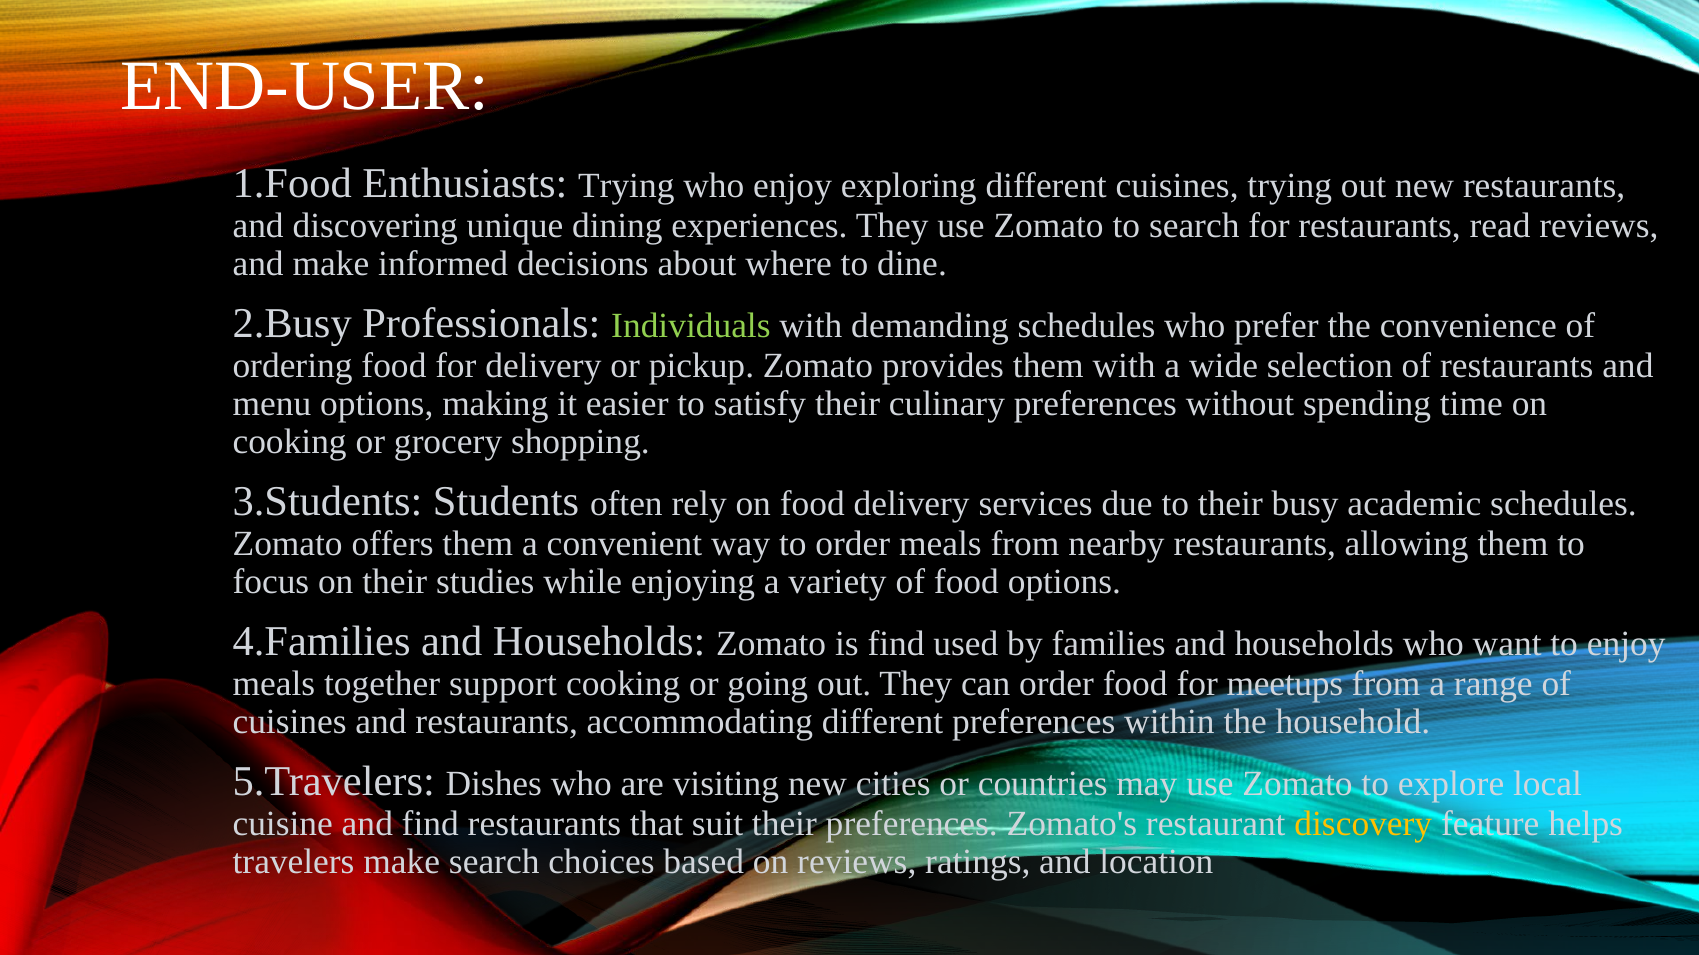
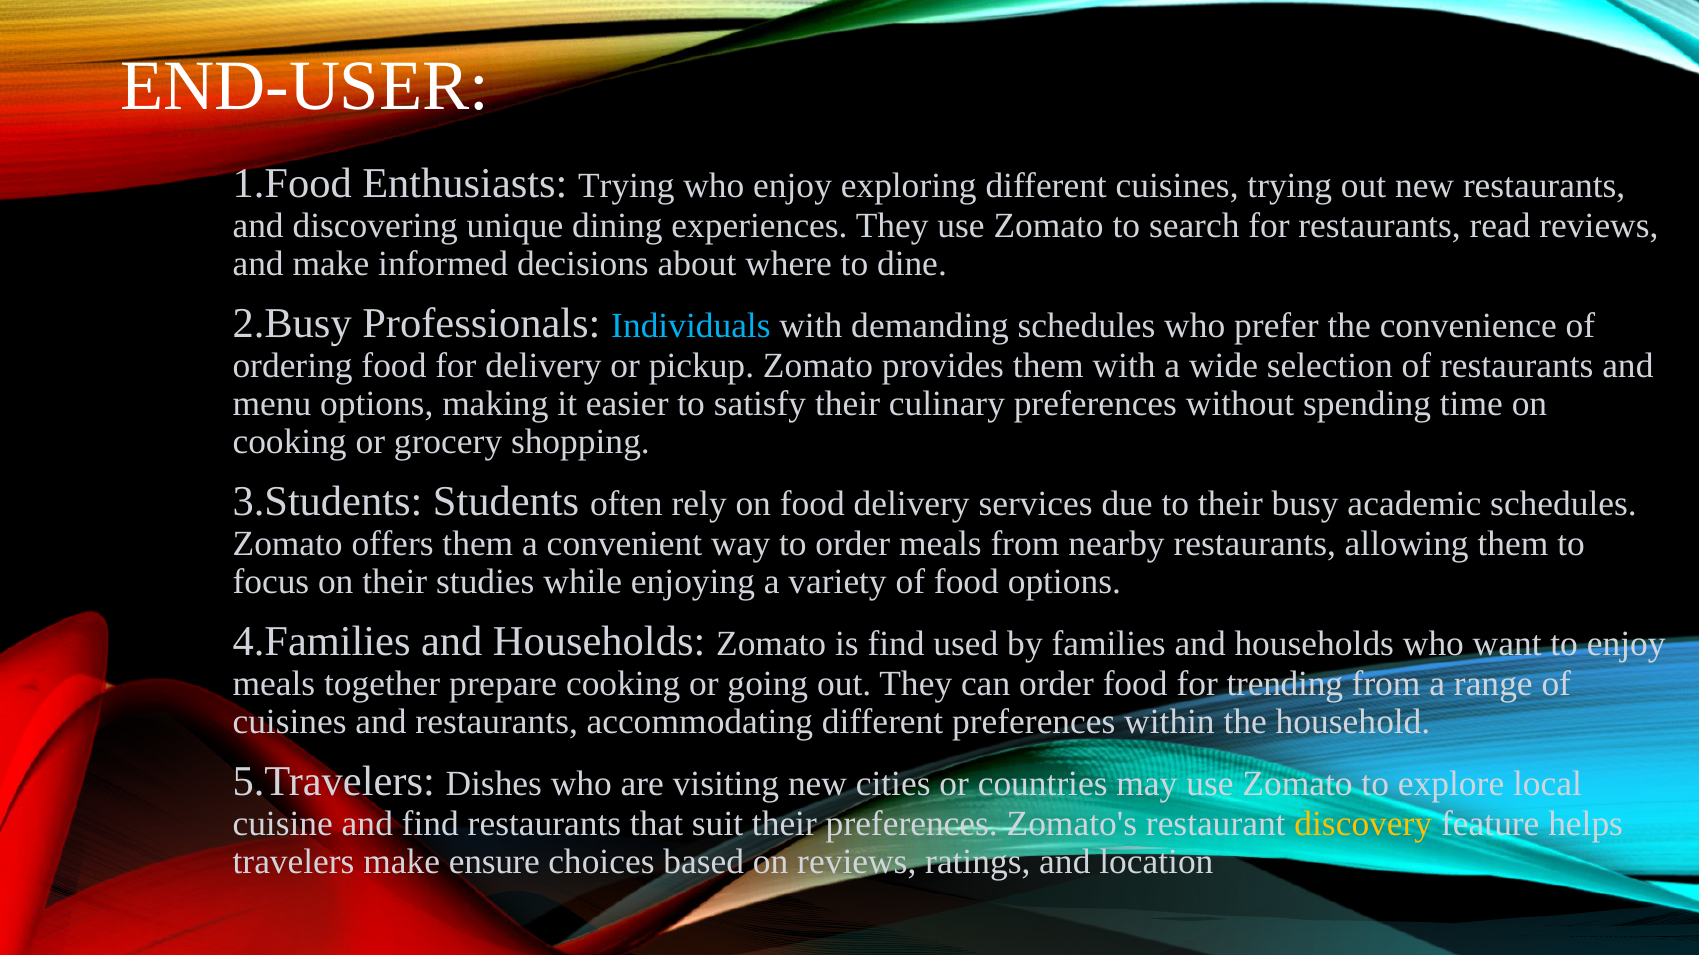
Individuals colour: light green -> light blue (691, 326)
support: support -> prepare (503, 684)
meetups: meetups -> trending (1285, 684)
make search: search -> ensure (494, 863)
